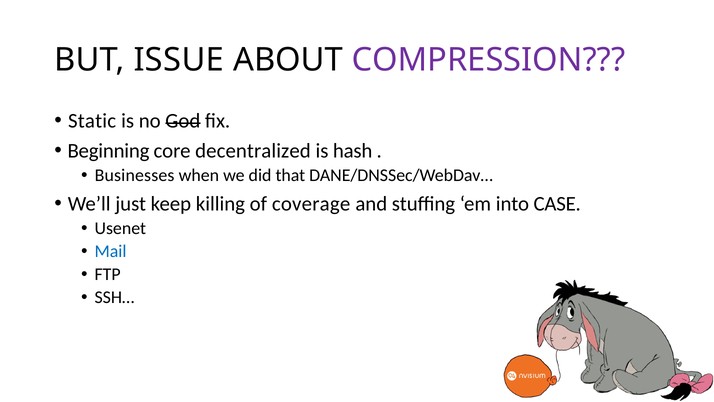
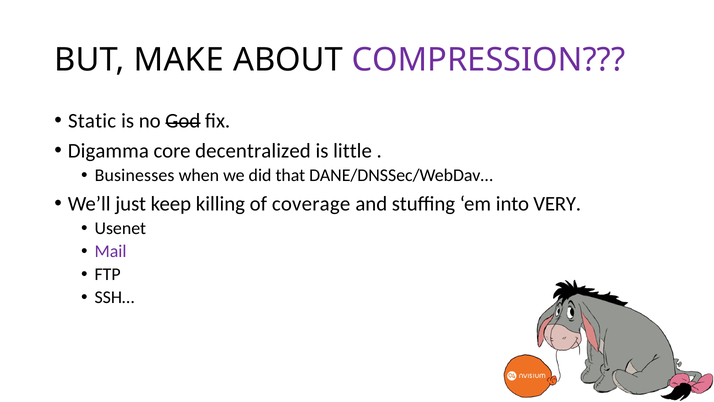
ISSUE: ISSUE -> MAKE (179, 60)
Beginning: Beginning -> Digamma (108, 151)
hash: hash -> little (353, 151)
CASE: CASE -> VERY (557, 204)
Mail colour: blue -> purple (111, 251)
